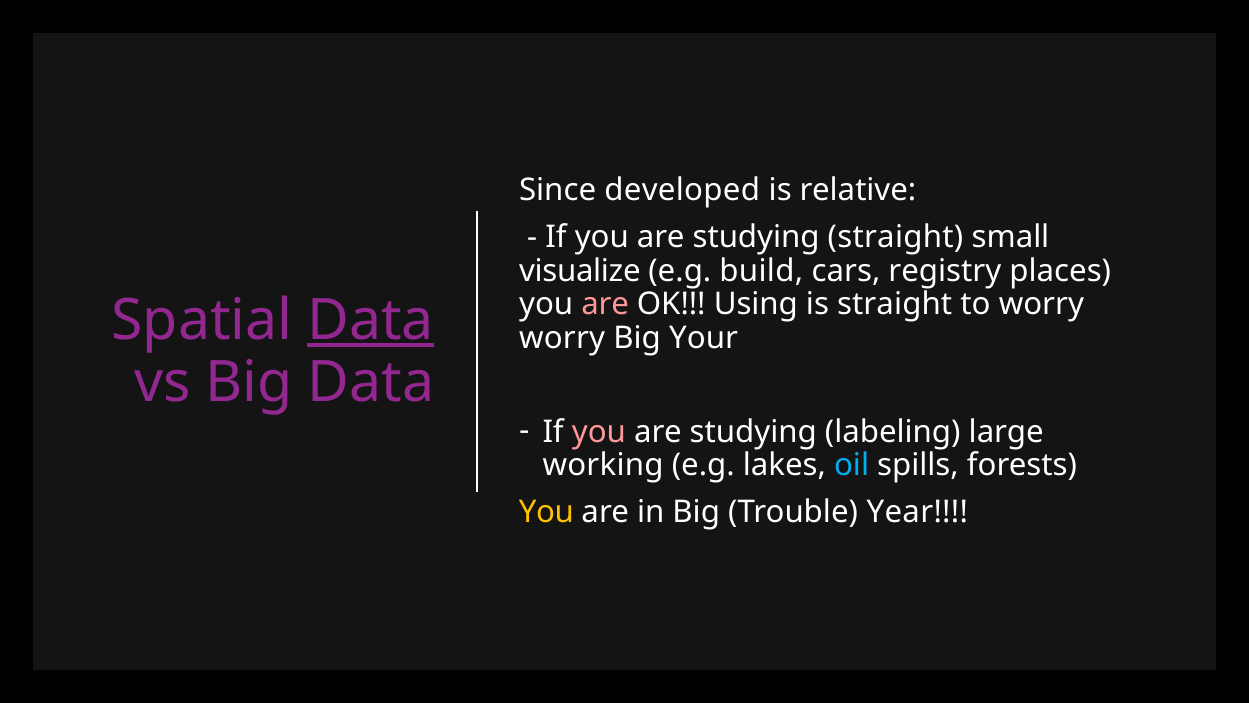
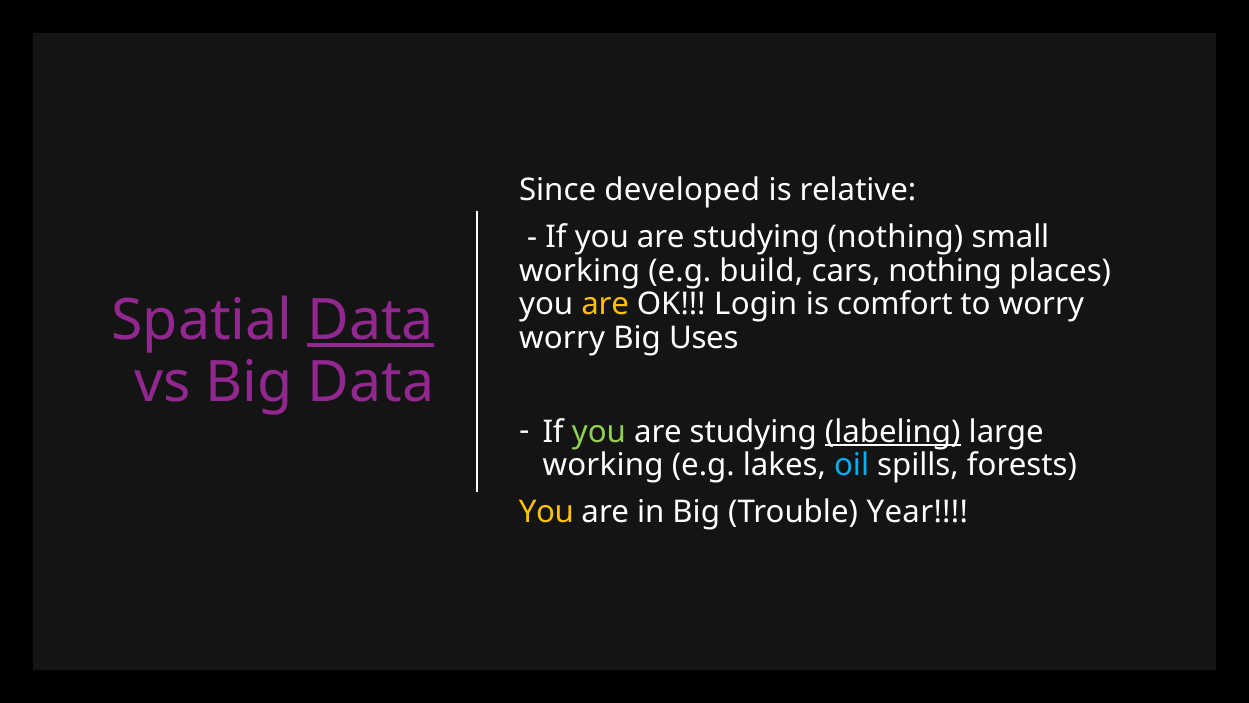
studying straight: straight -> nothing (896, 237)
visualize: visualize -> working (580, 271)
cars registry: registry -> nothing (945, 271)
are colour: pink -> yellow (605, 304)
Using: Using -> Login (756, 304)
is straight: straight -> comfort (895, 304)
Your: Your -> Uses (704, 338)
you colour: pink -> light green (599, 432)
labeling underline: none -> present (893, 432)
